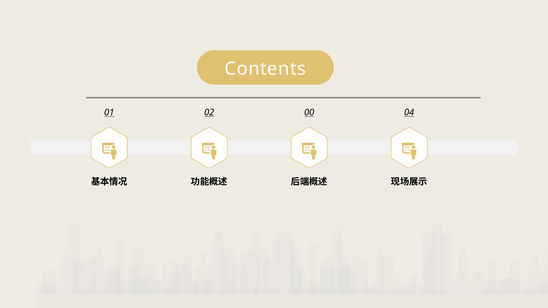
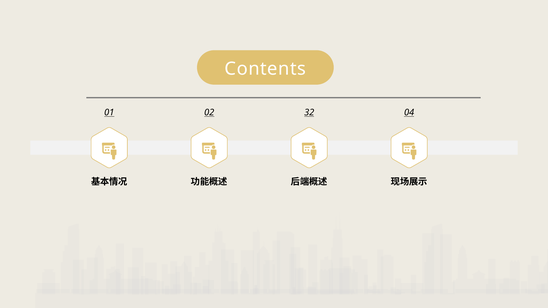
00: 00 -> 32 (309, 112)
